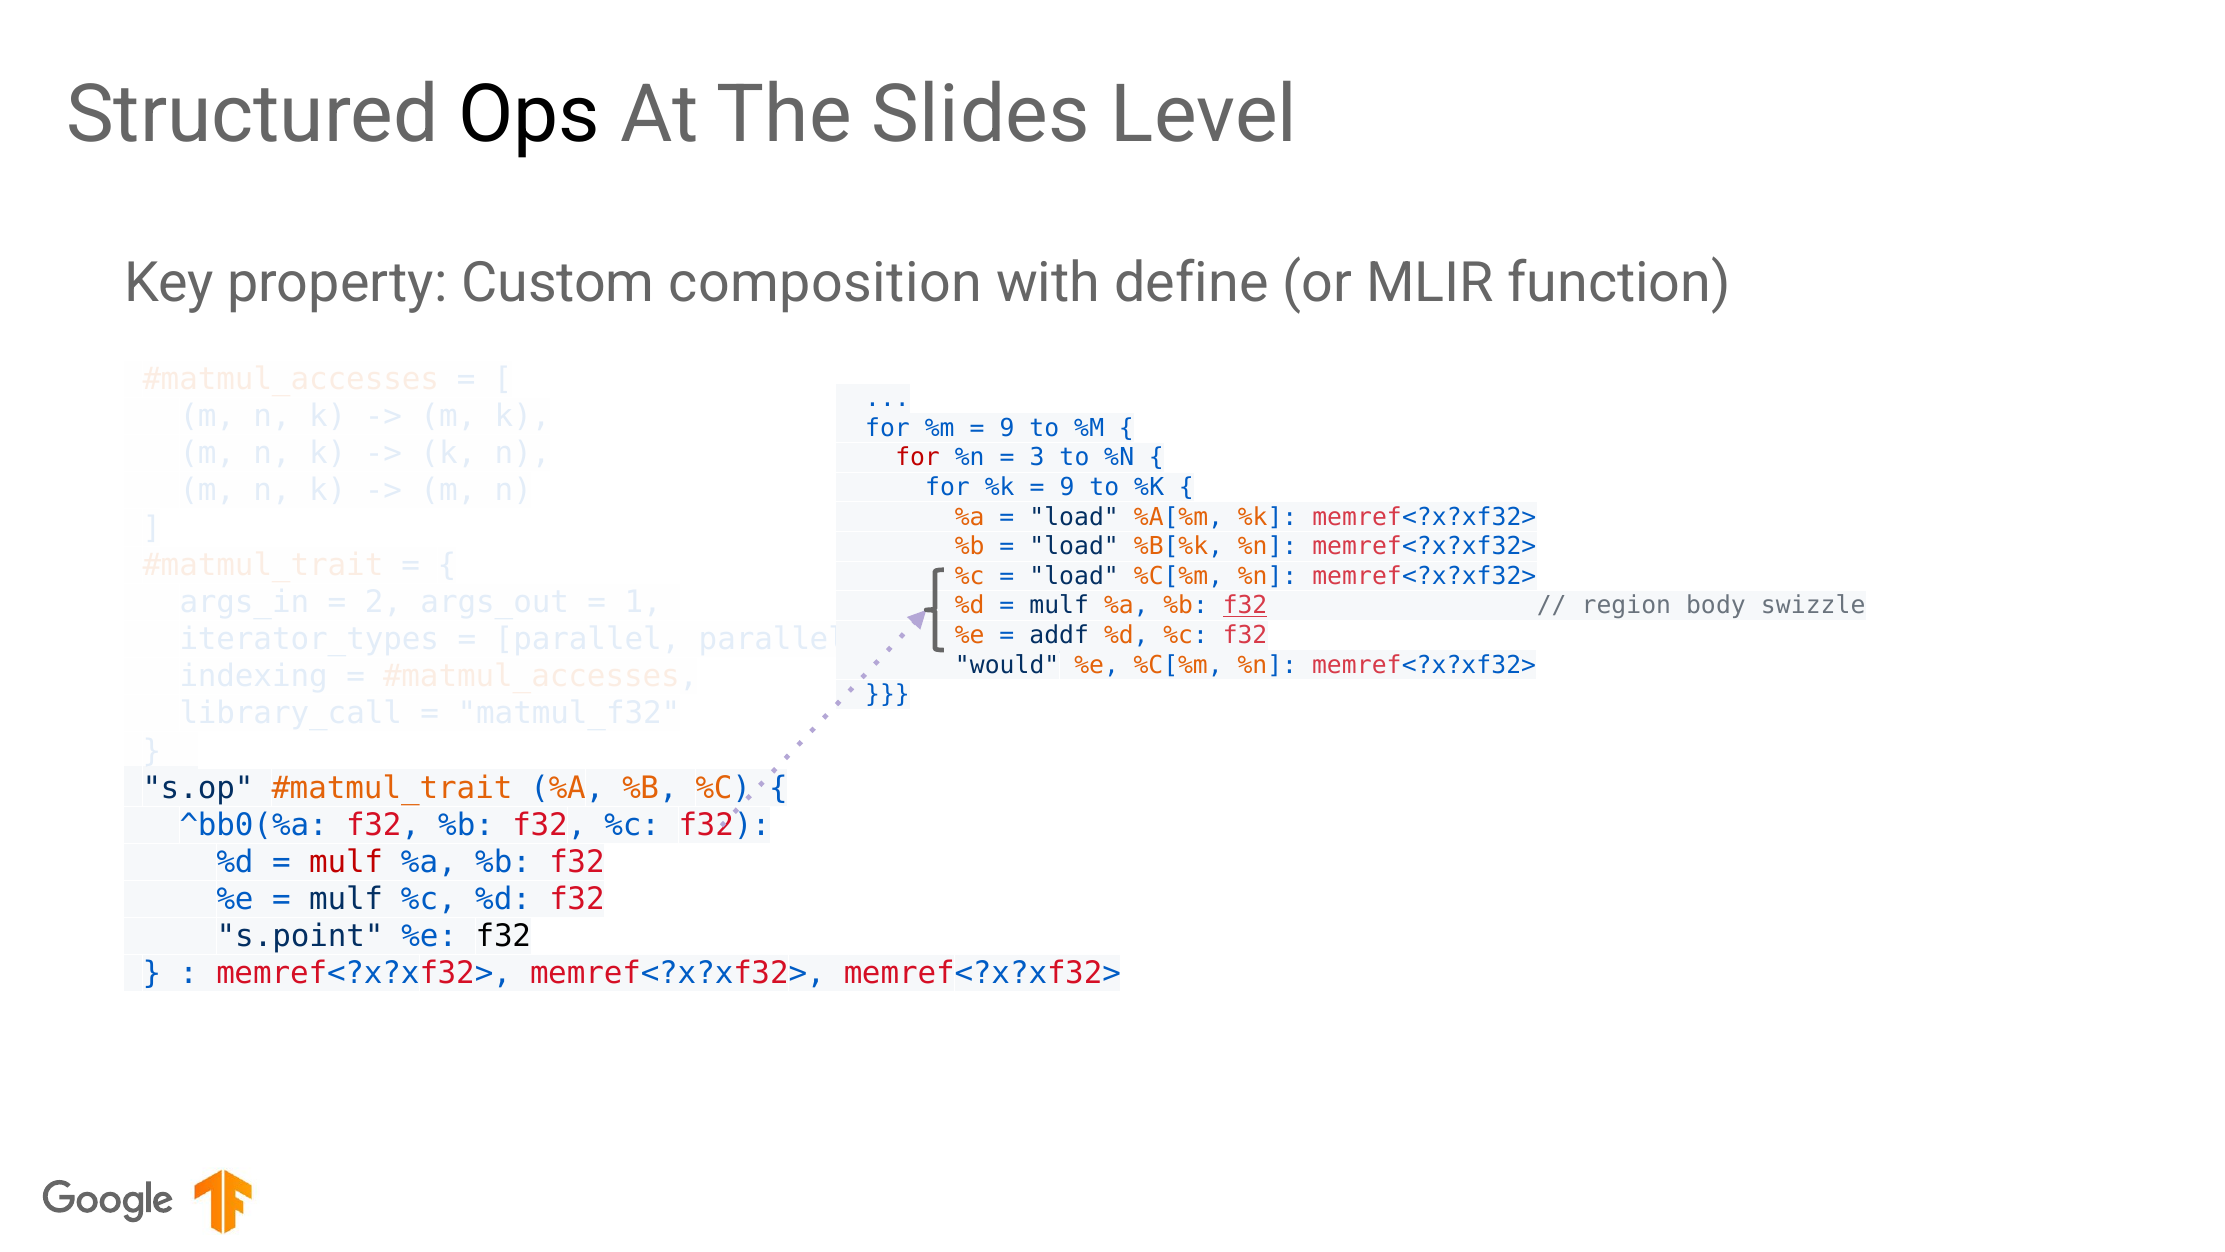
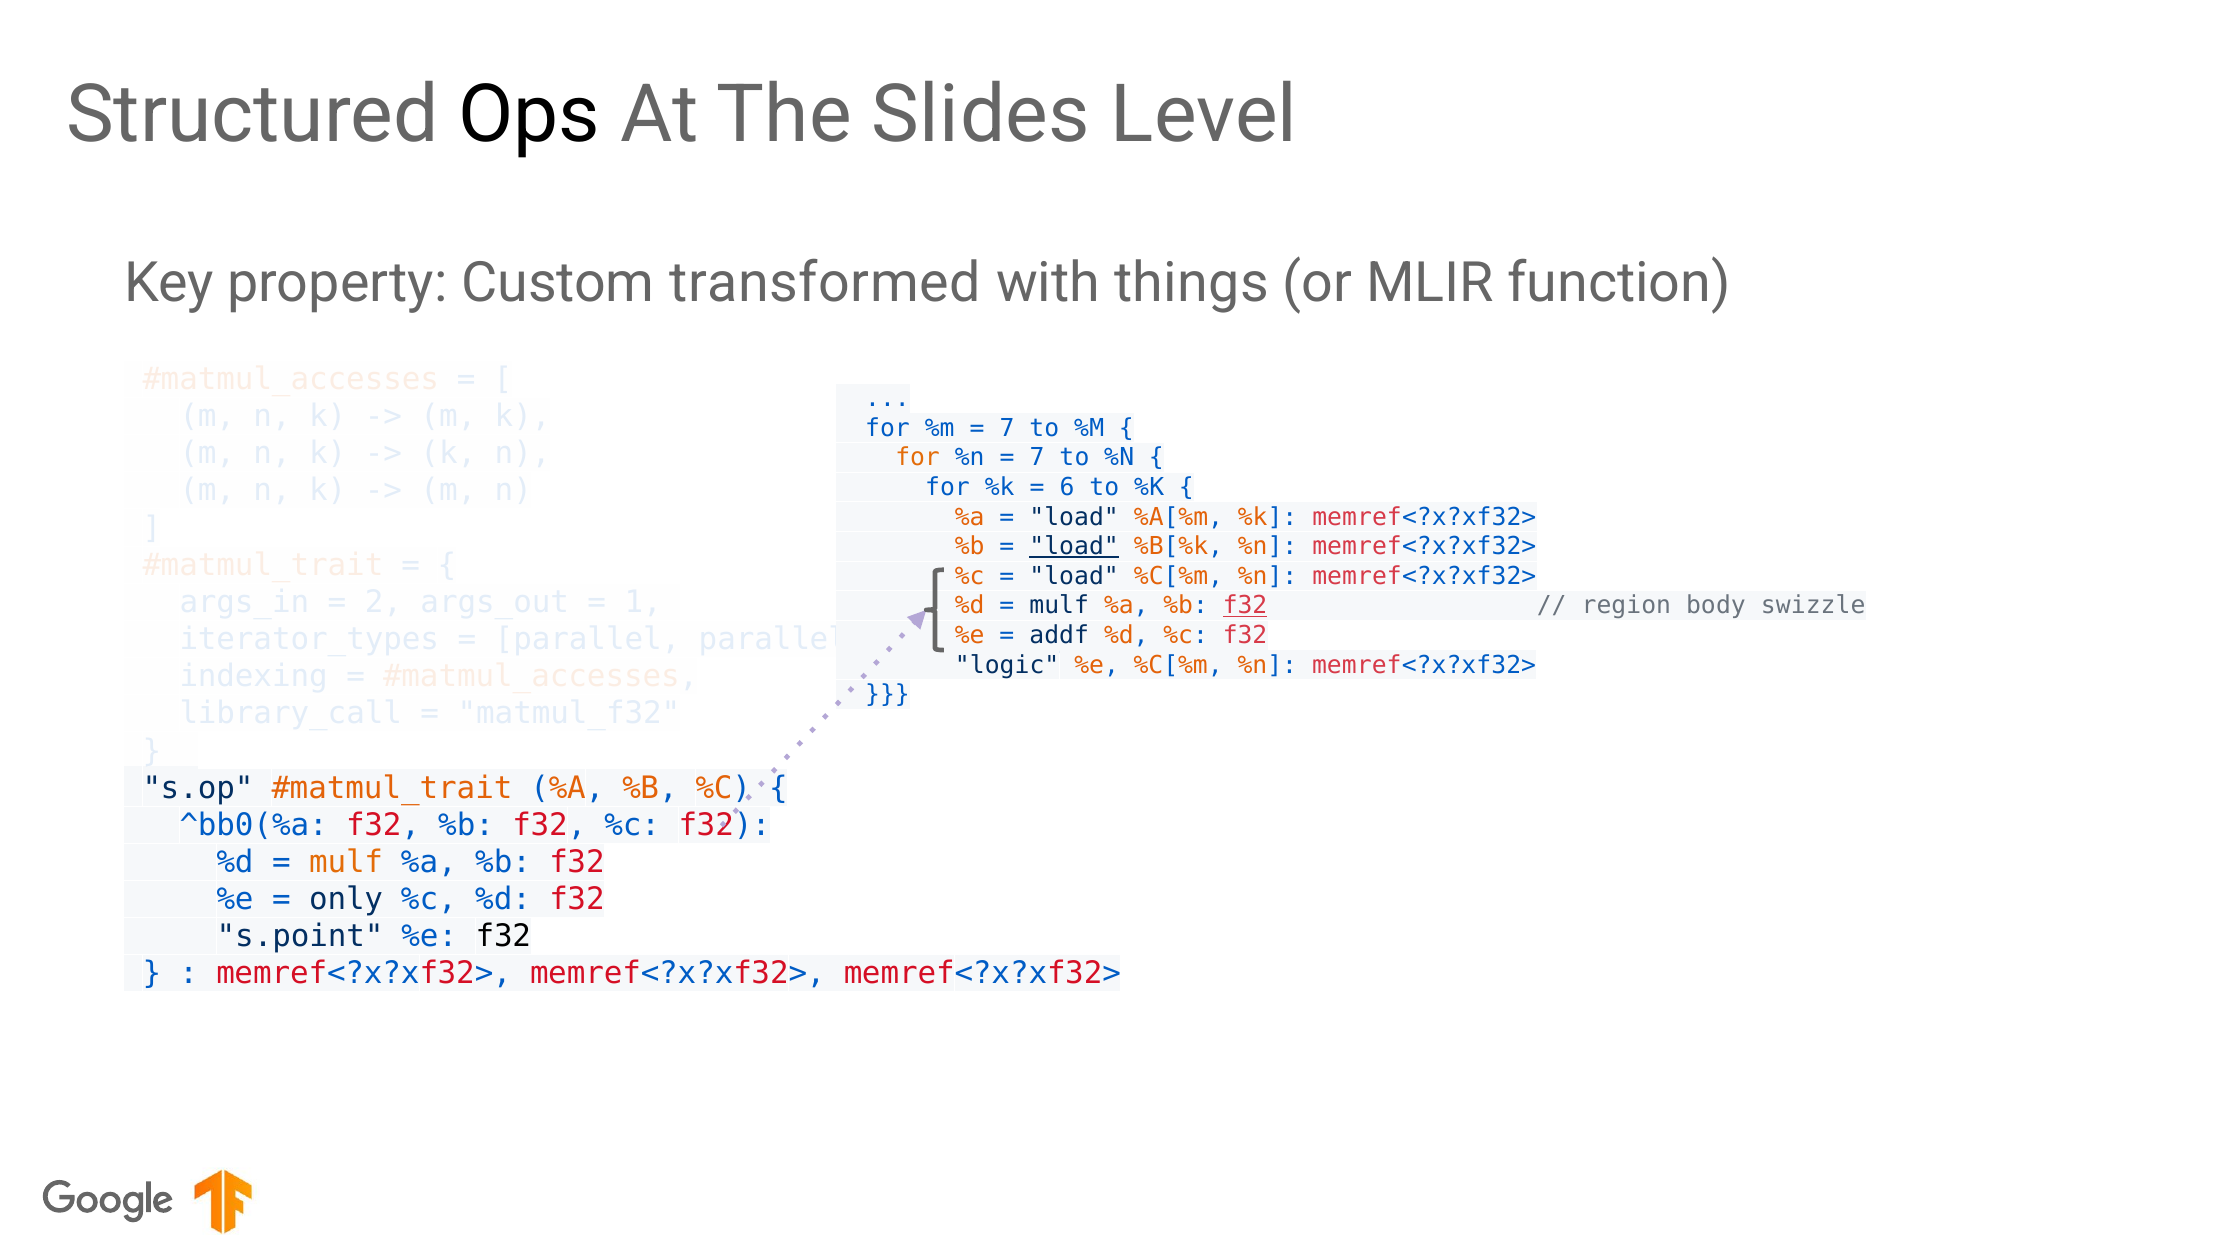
composition: composition -> transformed (825, 283)
define: define -> things (1191, 283)
9: 9 -> 7 (1007, 428)
for colour: red -> orange (918, 458)
3: 3 -> 7 (1037, 458)
9: 9 -> 6 (1067, 487)
load underline: none -> present (1074, 546)
would: would -> logic (1007, 665)
mulf colour: red -> orange (346, 862)
mulf: mulf -> only (346, 899)
